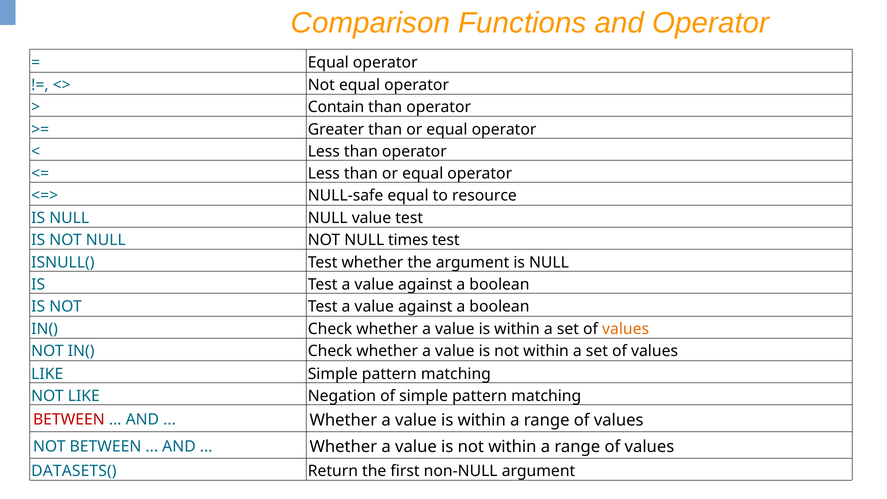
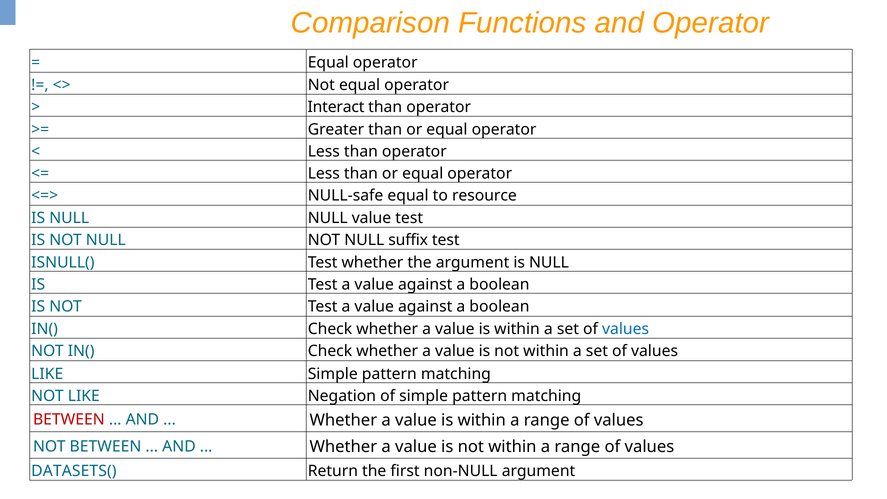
Contain: Contain -> Interact (336, 107)
times: times -> suffix (408, 240)
values colour: orange -> blue (626, 329)
